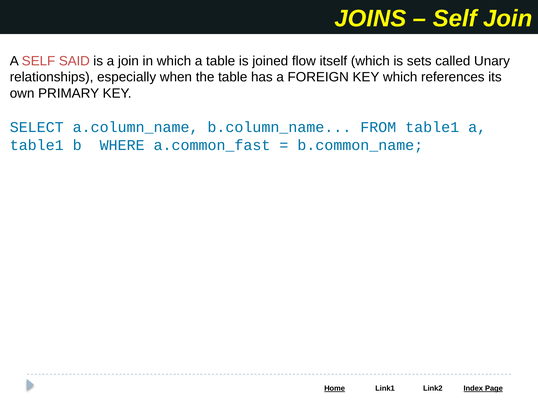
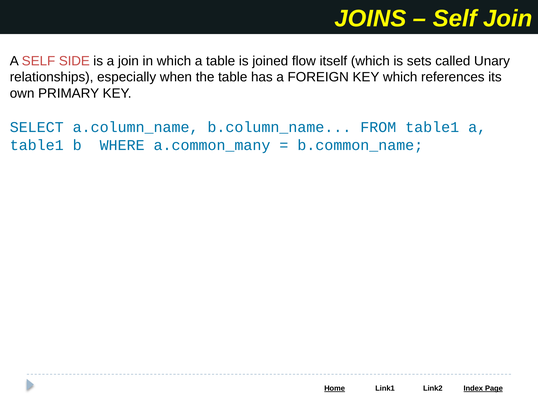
SAID: SAID -> SIDE (74, 61)
a.common_fast: a.common_fast -> a.common_many (212, 145)
